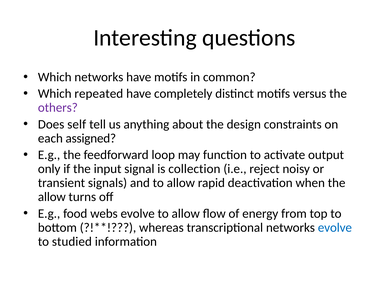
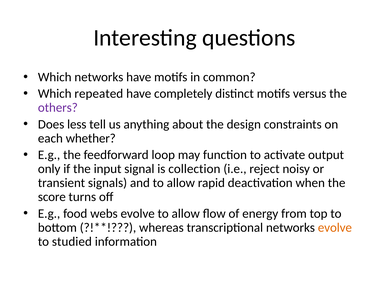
self: self -> less (77, 124)
assigned: assigned -> whether (91, 138)
allow: allow -> score (52, 197)
evolve colour: blue -> orange (335, 227)
